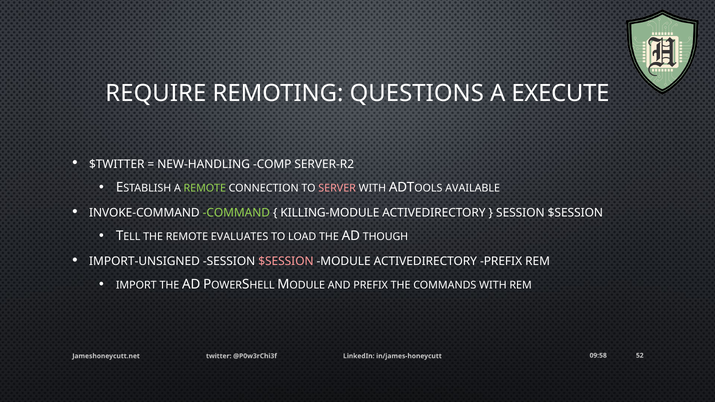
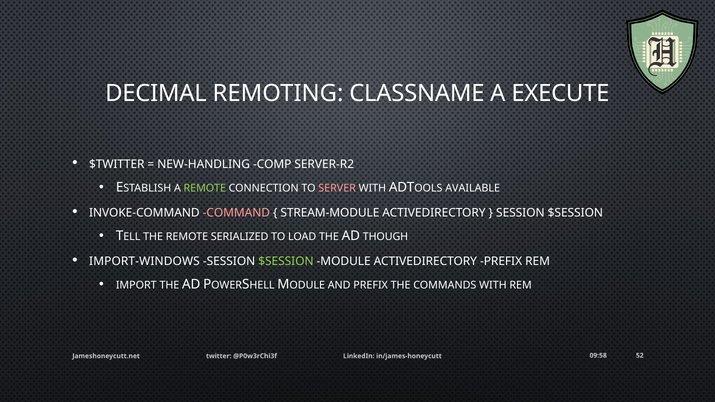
REQUIRE: REQUIRE -> DECIMAL (156, 93)
QUESTIONS: QUESTIONS -> CLASSNAME (417, 93)
COMMAND colour: light green -> pink (236, 213)
KILLING-MODULE: KILLING-MODULE -> STREAM-MODULE (330, 213)
EVALUATES: EVALUATES -> SERIALIZED (240, 237)
IMPORT-UNSIGNED: IMPORT-UNSIGNED -> IMPORT-WINDOWS (144, 262)
$SESSION colour: pink -> light green (286, 262)
